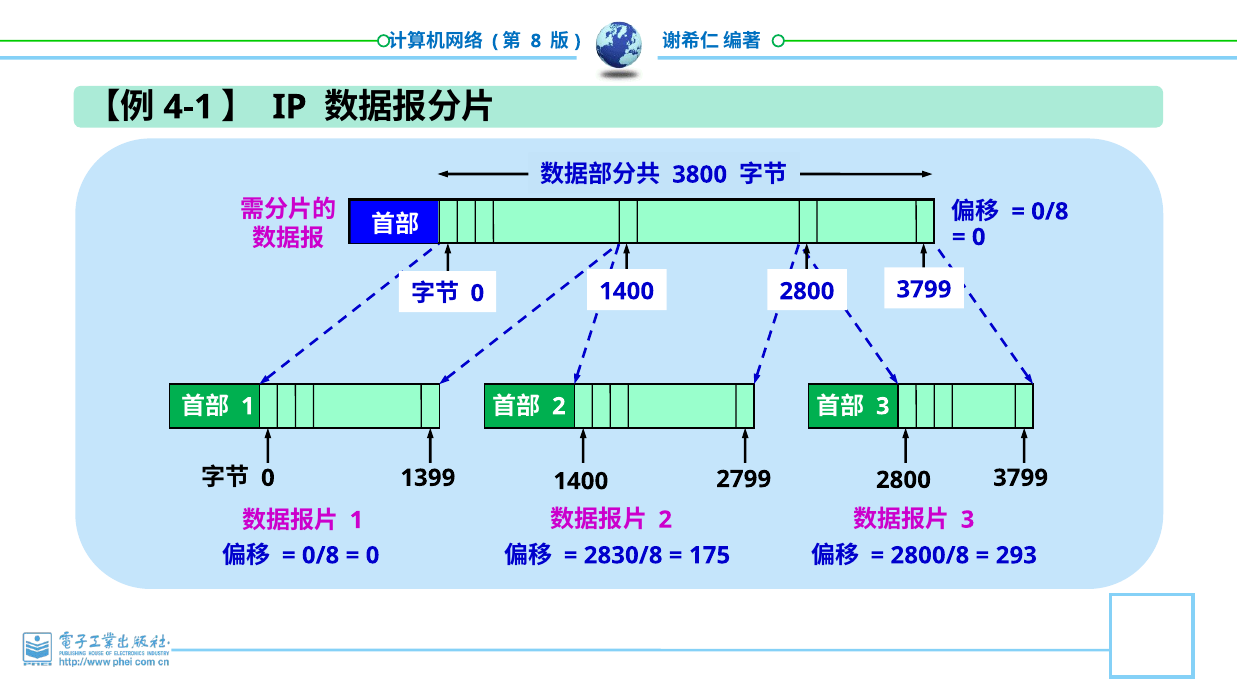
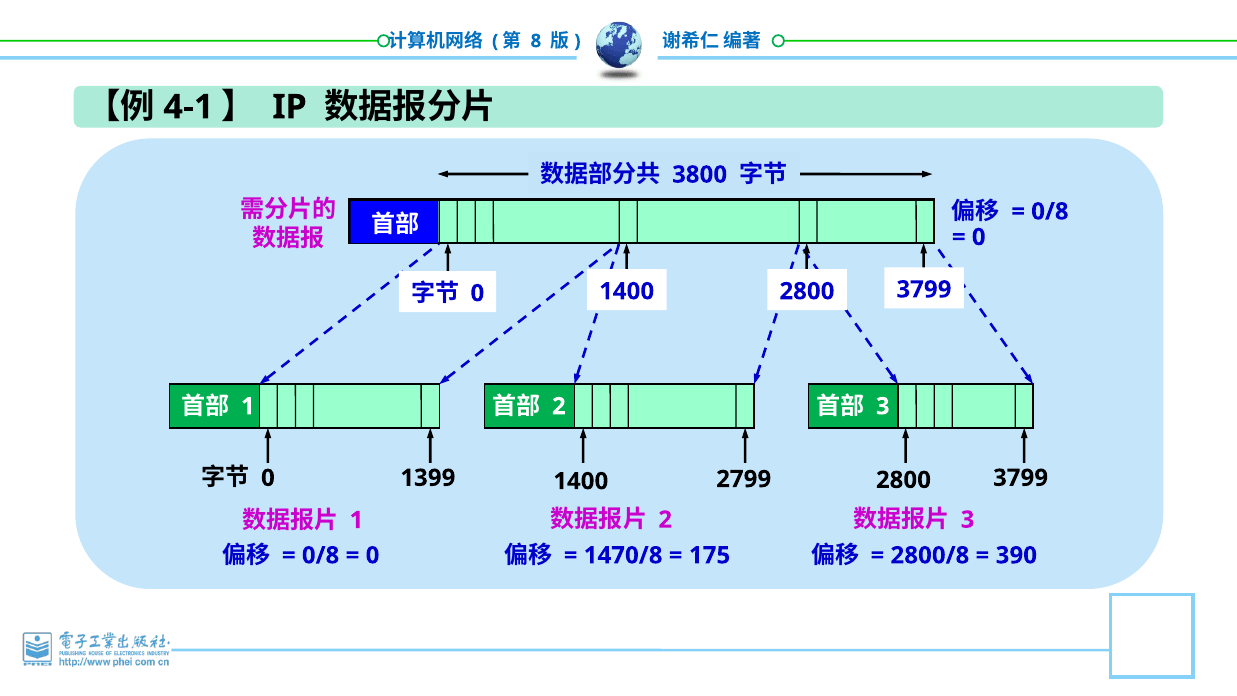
2830/8: 2830/8 -> 1470/8 (623, 555)
293: 293 -> 390 (1016, 555)
